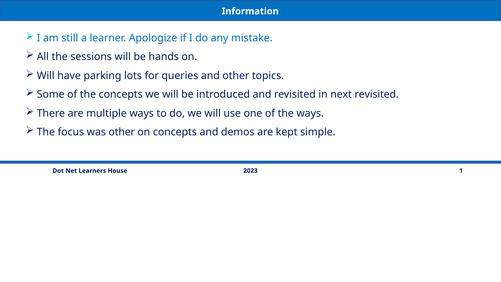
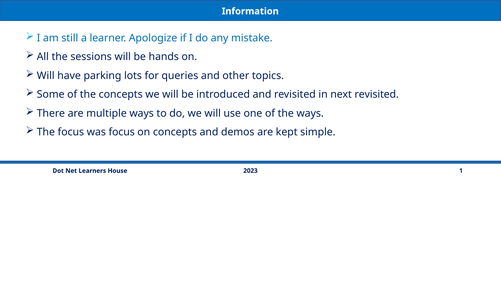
was other: other -> focus (122, 132)
